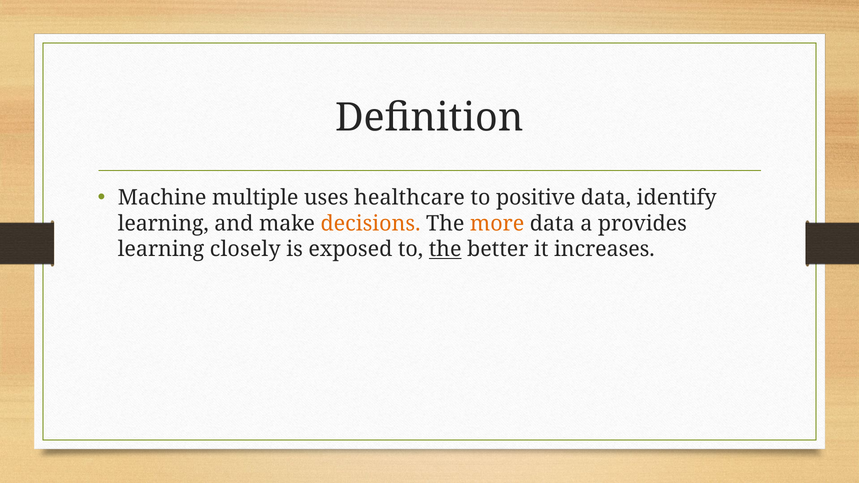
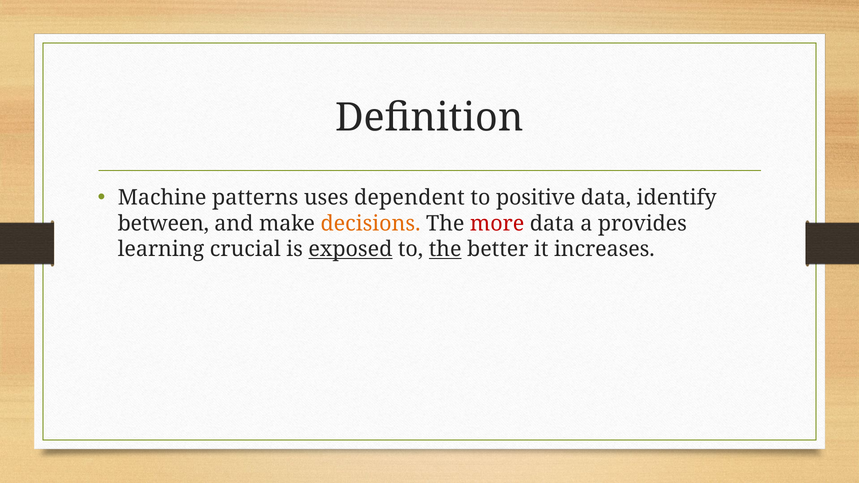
multiple: multiple -> patterns (255, 198)
healthcare: healthcare -> dependent (409, 198)
learning: learning -> between (163, 224)
more colour: orange -> red (497, 224)
closely: closely -> crucial (245, 249)
exposed underline: none -> present (350, 249)
